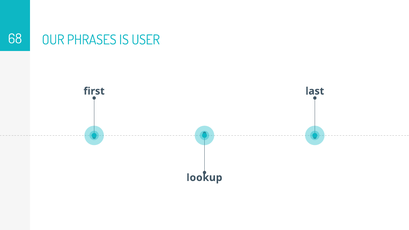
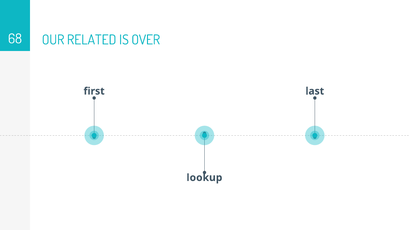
PHRASES: PHRASES -> RELATED (92, 40)
USER: USER -> OVER (146, 40)
